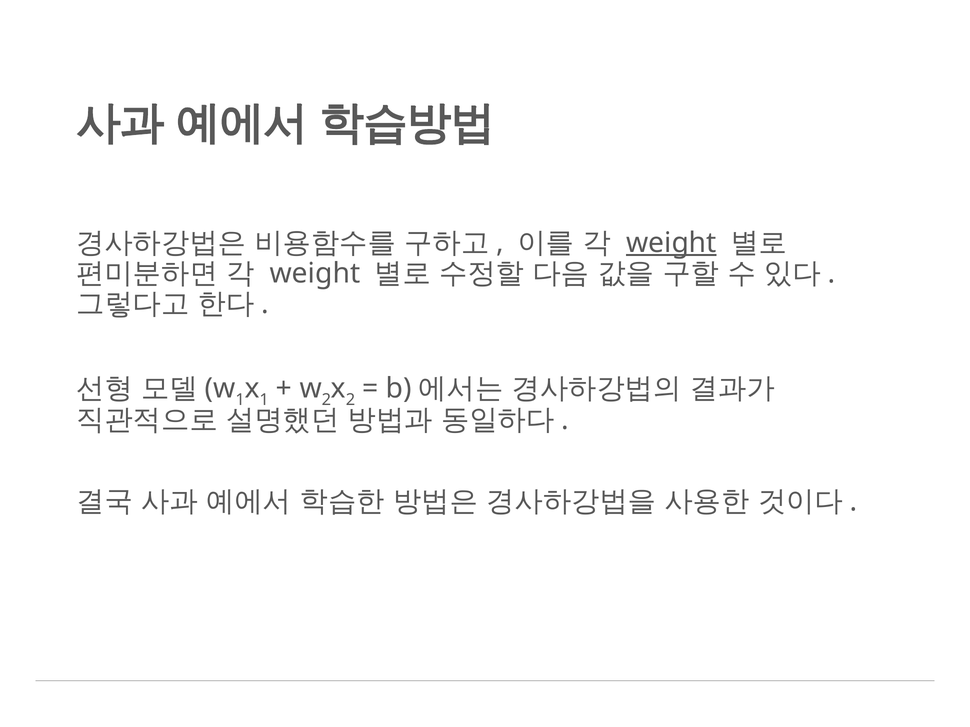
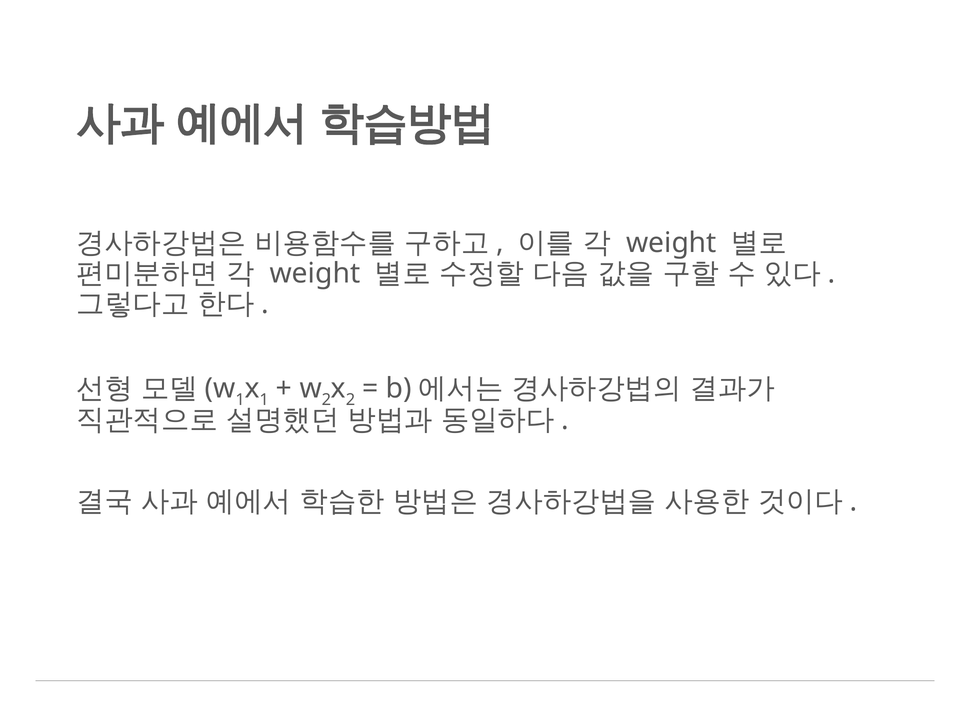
weight underline: present -> none (671, 243)
